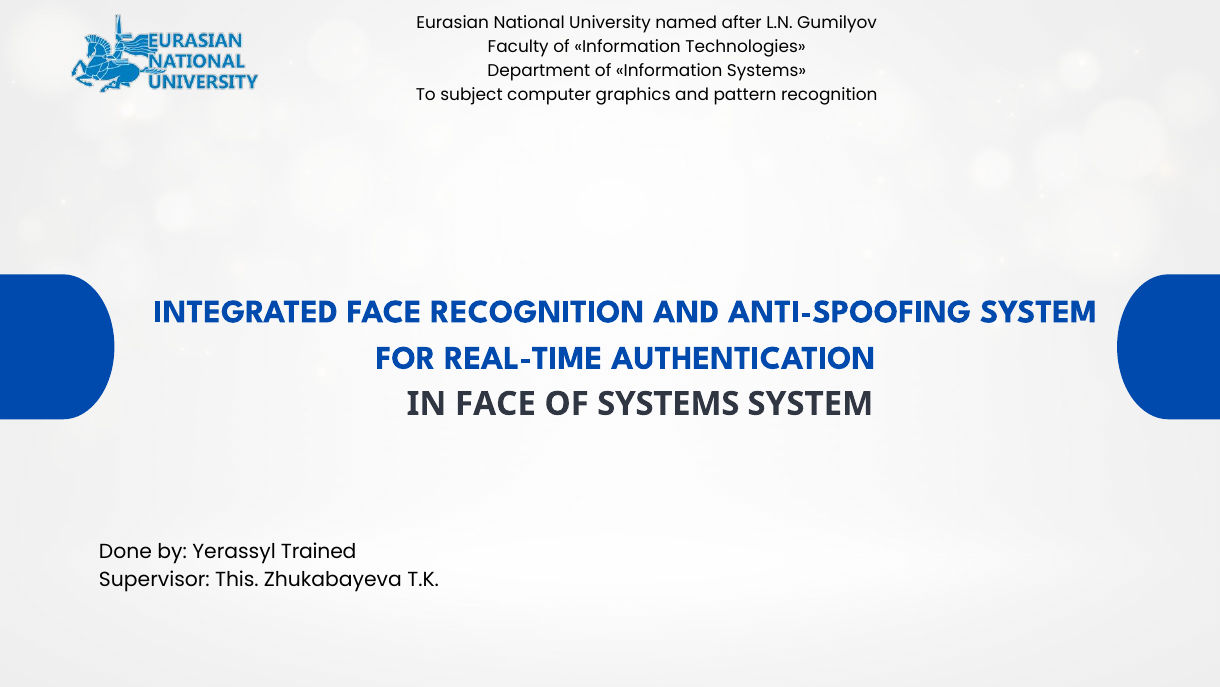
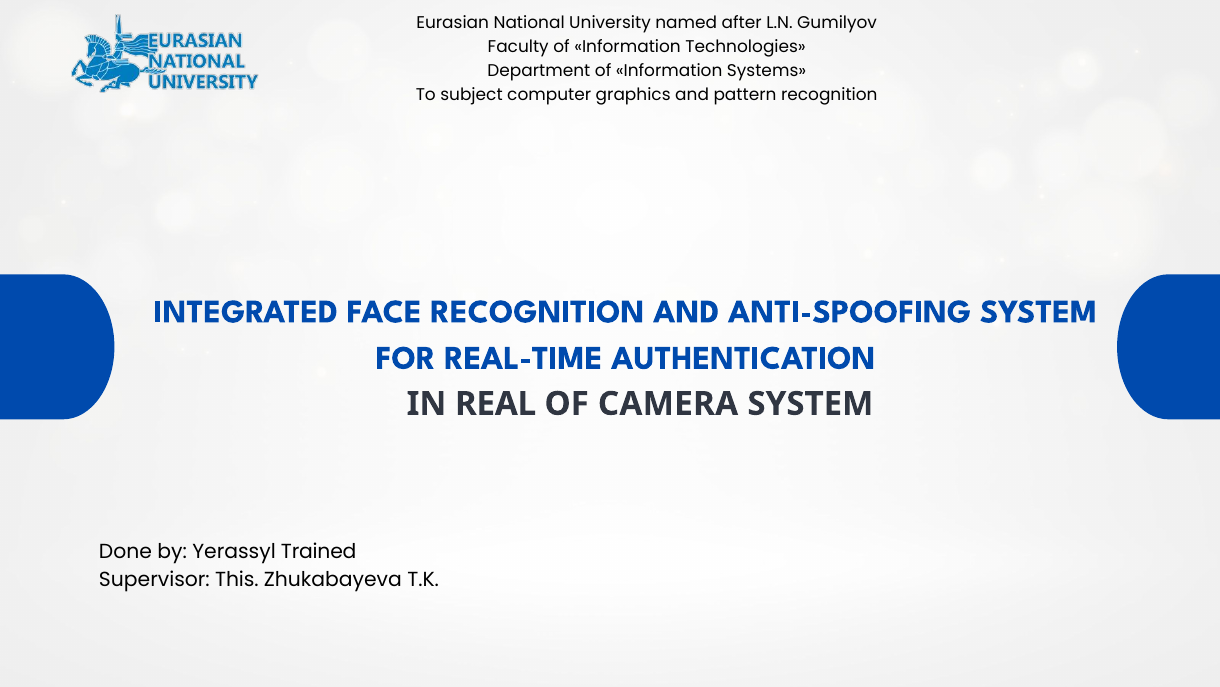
IN FACE: FACE -> REAL (496, 403)
OF SYSTEMS: SYSTEMS -> CAMERA (668, 403)
